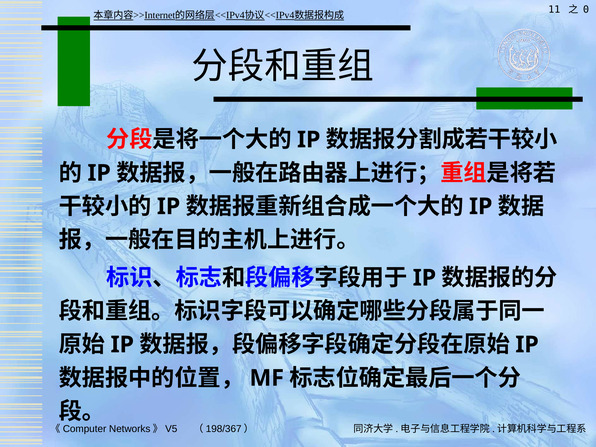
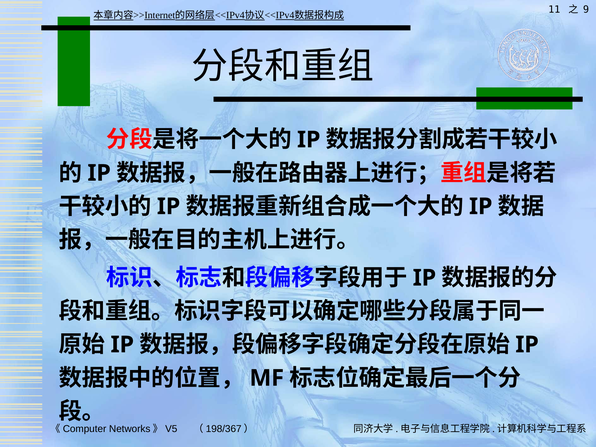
0: 0 -> 9 (586, 10)
